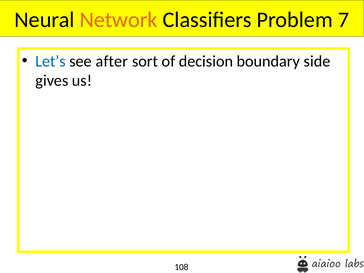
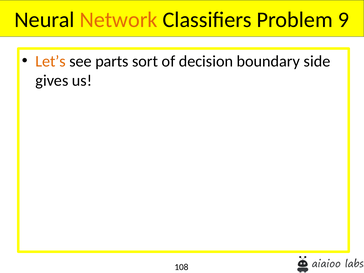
7: 7 -> 9 (343, 20)
Let’s colour: blue -> orange (51, 61)
after: after -> parts (112, 61)
